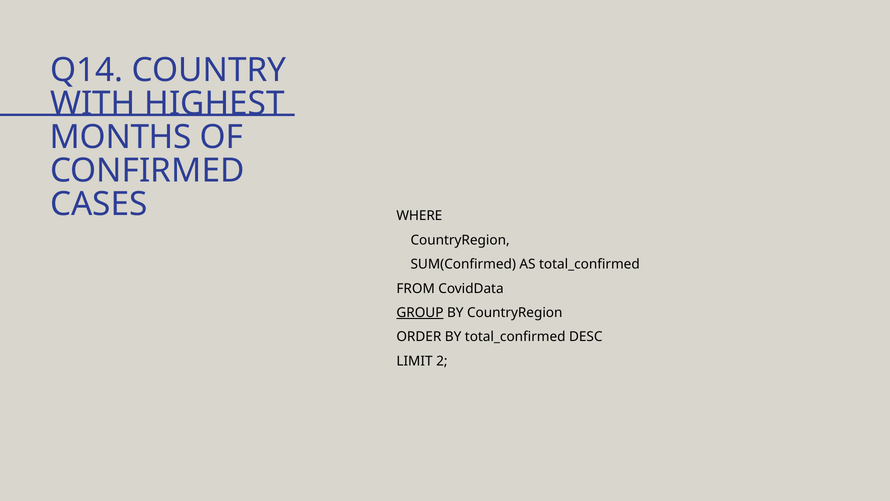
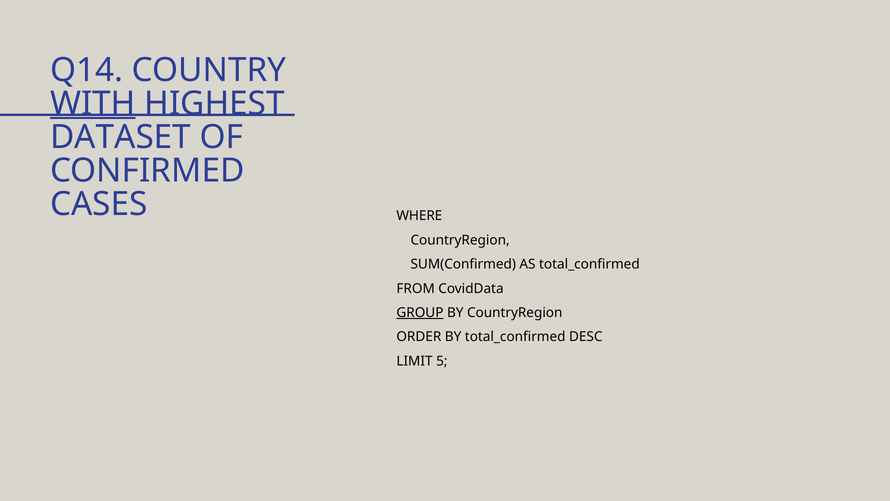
WITH underline: none -> present (93, 104)
MONTHS: MONTHS -> DATASET (121, 137)
2: 2 -> 5 (442, 361)
